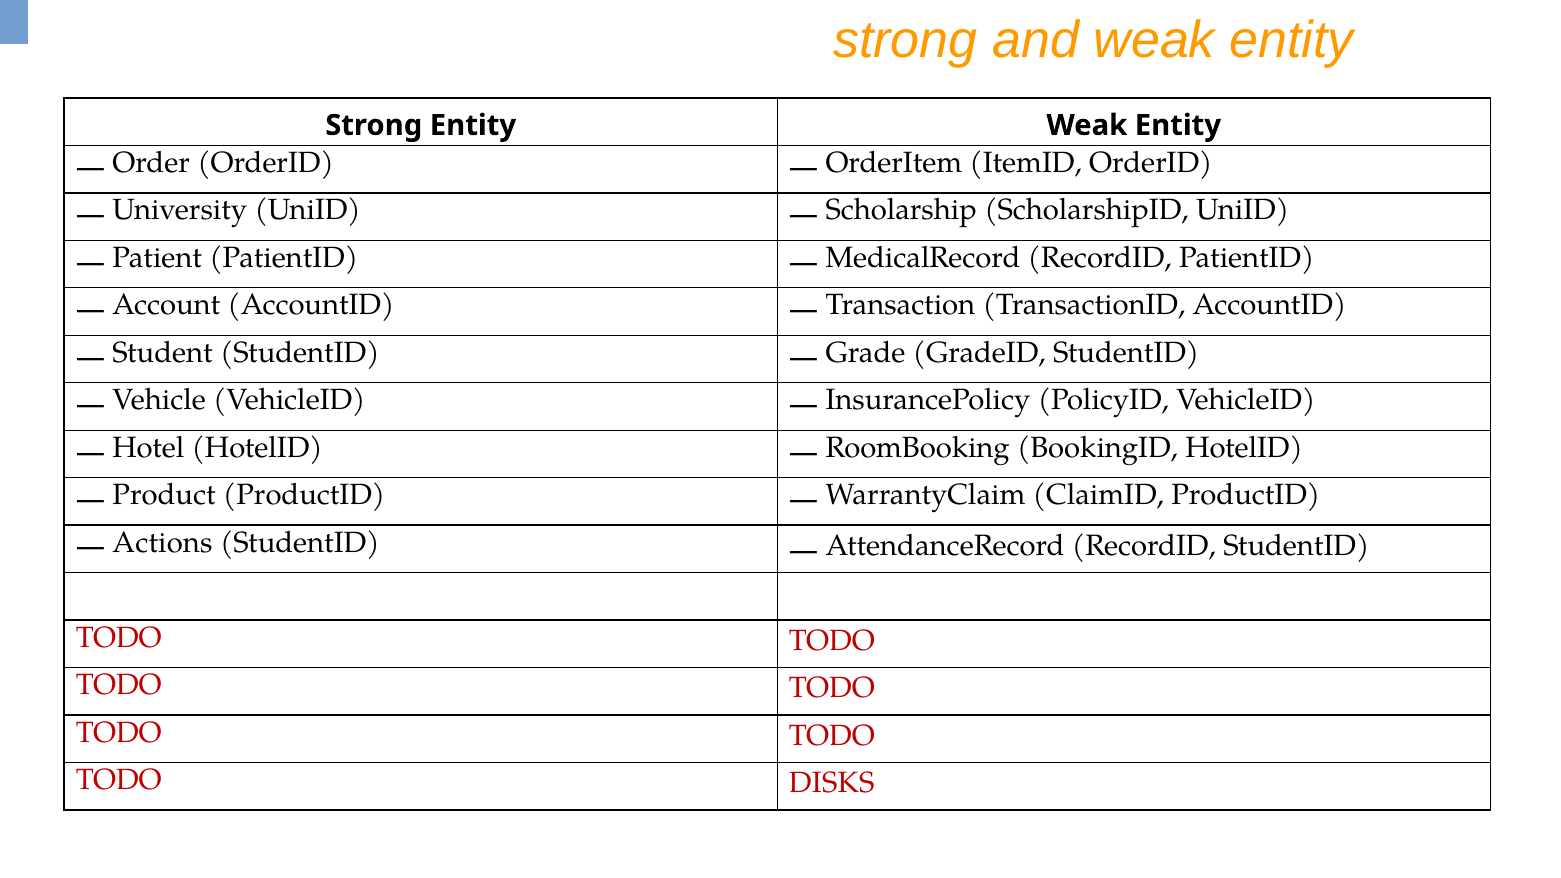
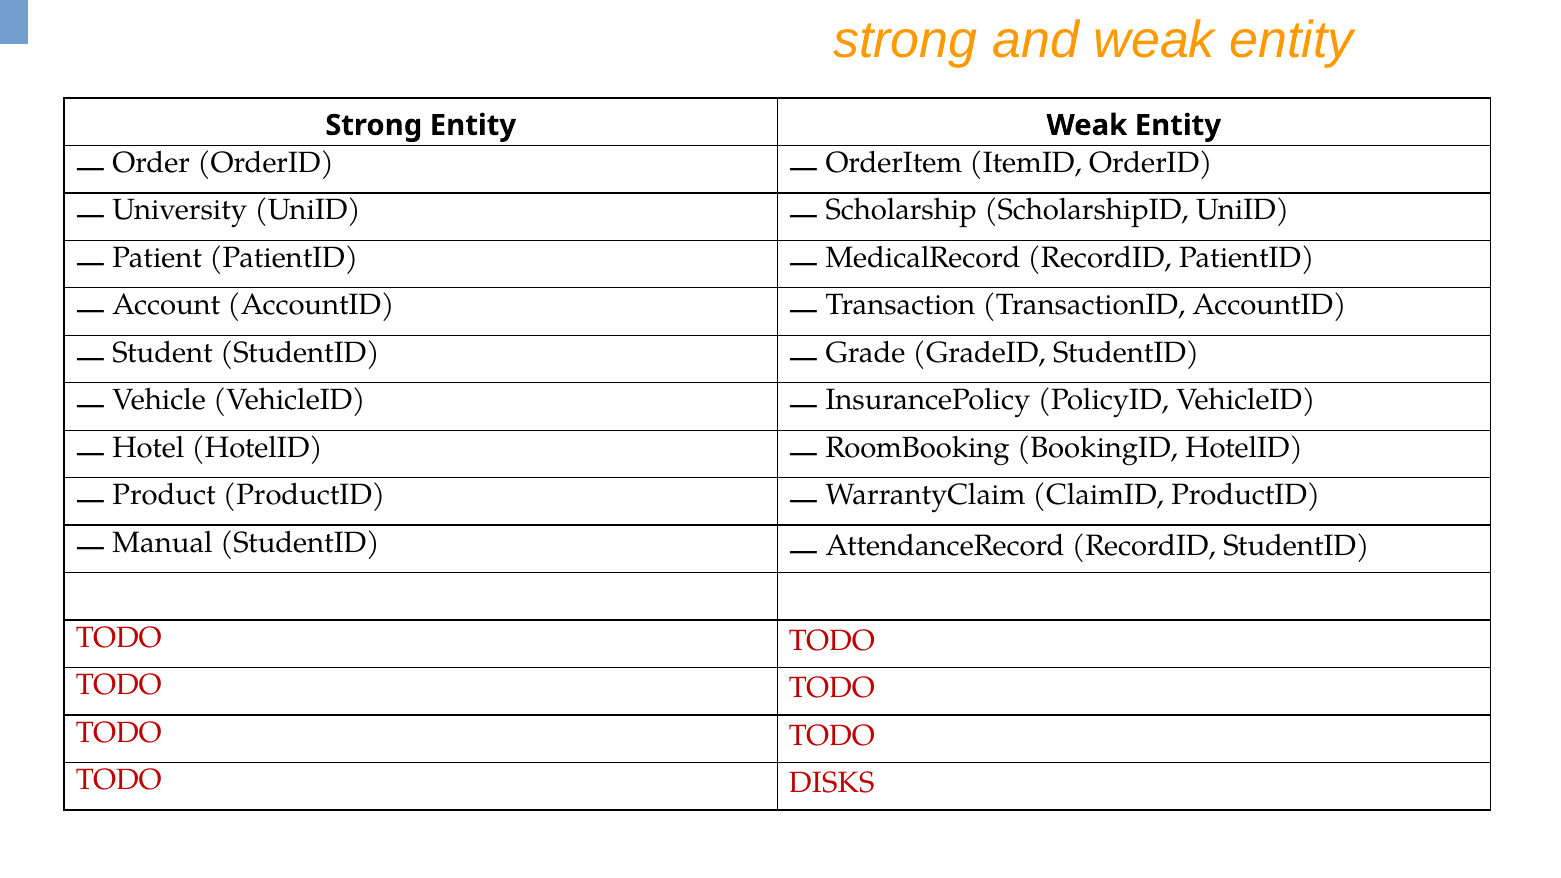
Actions: Actions -> Manual (163, 543)
